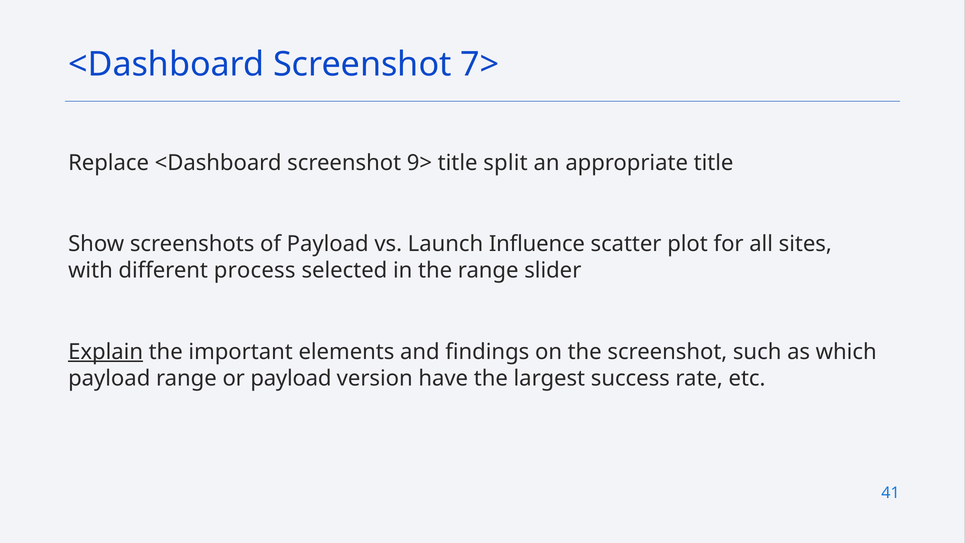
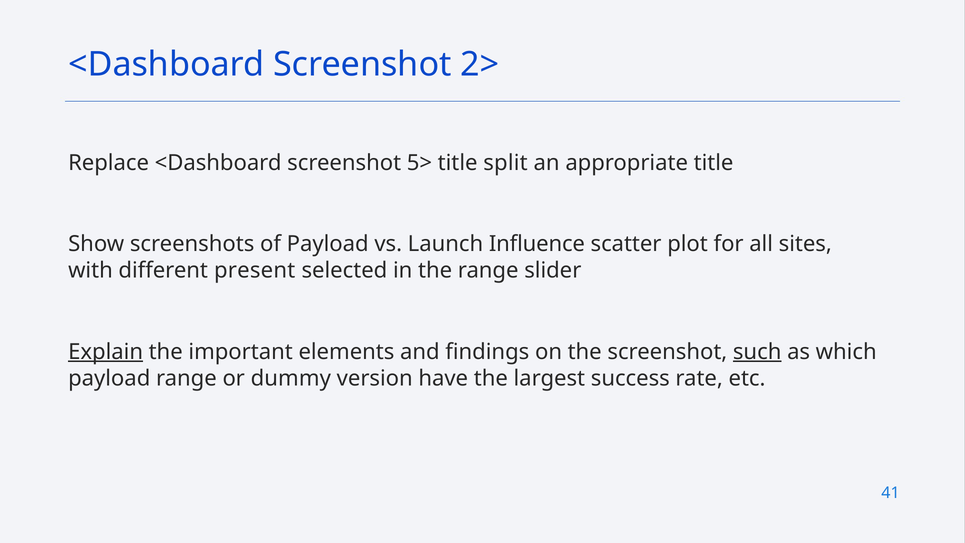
7>: 7> -> 2> (480, 64)
9>: 9> -> 5> (419, 163)
process: process -> present (255, 271)
such underline: none -> present (757, 352)
or payload: payload -> dummy (291, 378)
